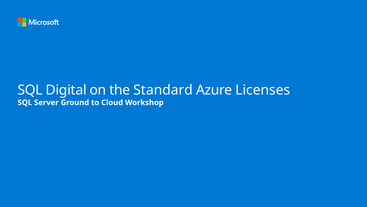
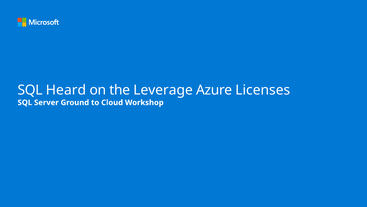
Digital: Digital -> Heard (66, 90)
Standard: Standard -> Leverage (163, 90)
